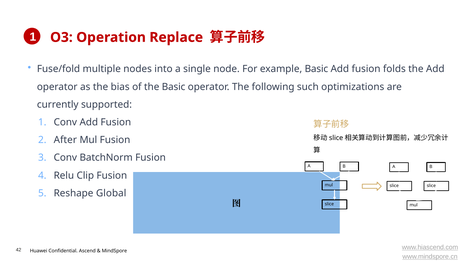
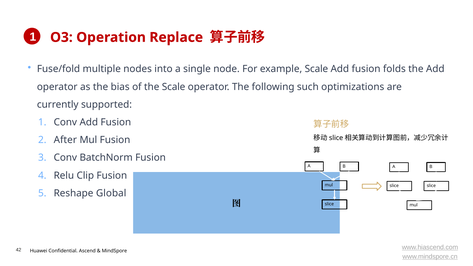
example Basic: Basic -> Scale (316, 69)
the Basic: Basic -> Scale (174, 87)
